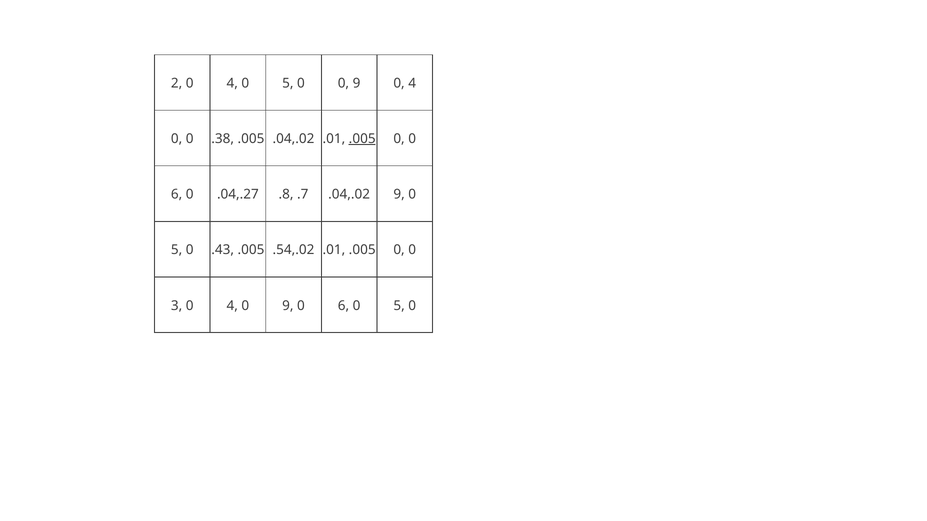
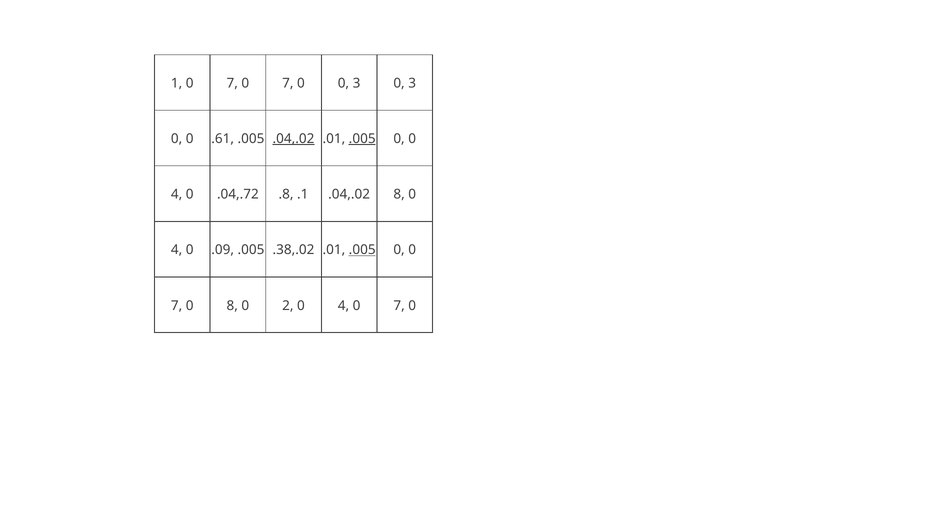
2: 2 -> 1 (177, 83)
4: 4 -> 7 (232, 83)
5: 5 -> 7 (288, 83)
0 0 9: 9 -> 3 (357, 83)
4: 4 -> 3 (412, 83)
.38: .38 -> .61 (223, 139)
.04,.02 underline: none -> present (294, 139)
6: 6 -> 4 (177, 195)
.04,.27: .04,.27 -> .04,.72 (238, 195)
.7: .7 -> .1 (303, 195)
.04,.02 9: 9 -> 8 (399, 195)
5: 5 -> 4 (177, 250)
.43: .43 -> .09 (223, 250)
.54,.02: .54,.02 -> .38,.02 (294, 250)
.005 underline: none -> present (362, 250)
3: 3 -> 7 (177, 306)
4: 4 -> 8 (232, 306)
9: 9 -> 2 (288, 306)
6: 6 -> 4 (344, 306)
5: 5 -> 7 (399, 306)
